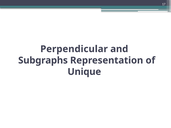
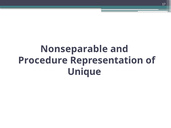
Perpendicular: Perpendicular -> Nonseparable (74, 49)
Subgraphs: Subgraphs -> Procedure (43, 60)
